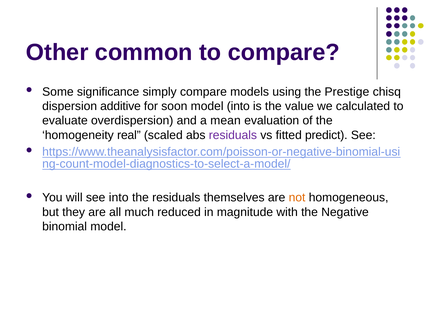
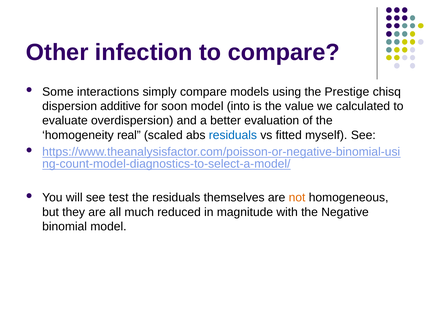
common: common -> infection (144, 53)
significance: significance -> interactions (108, 92)
mean: mean -> better (226, 121)
residuals colour: purple -> blue (233, 135)
predict: predict -> myself (326, 135)
see into: into -> test (119, 198)
